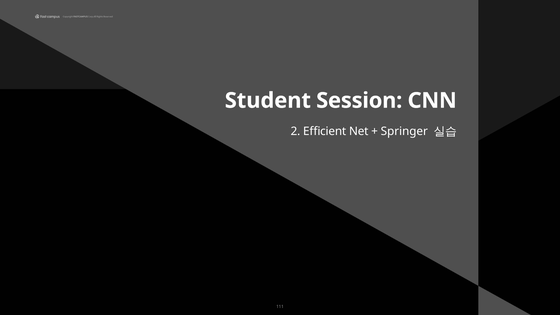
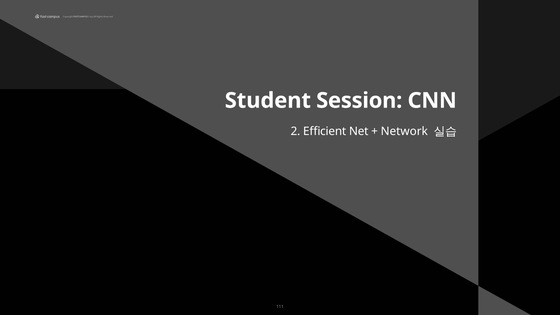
Springer: Springer -> Network (404, 131)
